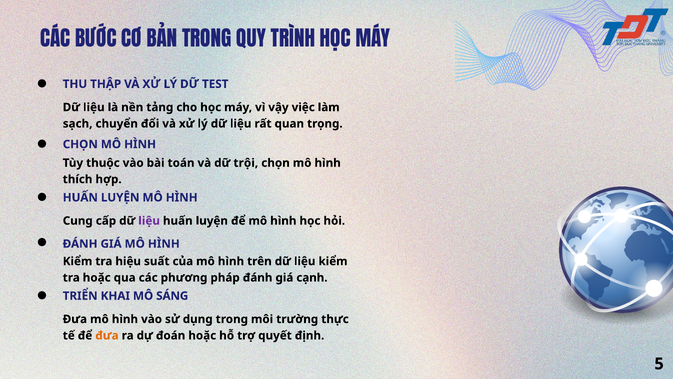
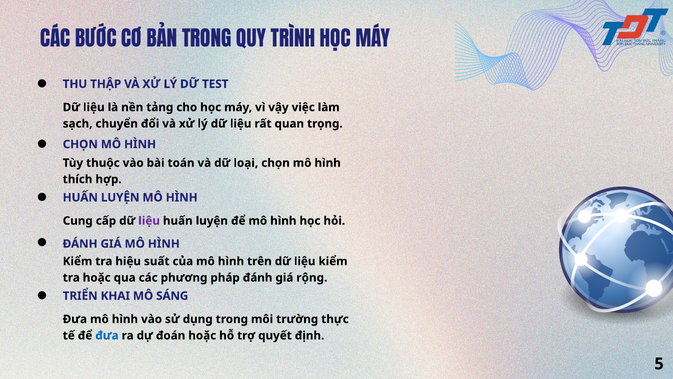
trội: trội -> loại (246, 163)
cạnh: cạnh -> rộng (312, 277)
đưa colour: orange -> blue (107, 335)
